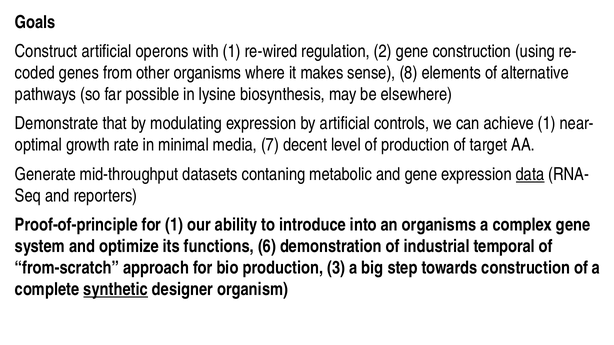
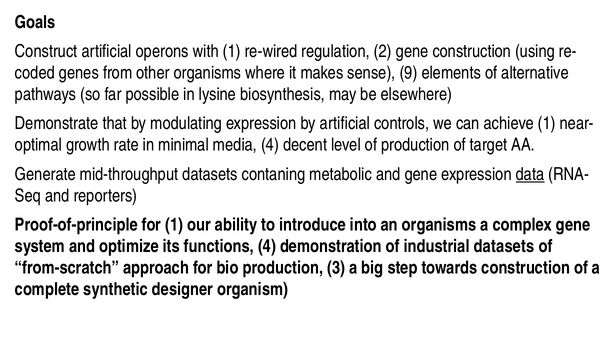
8: 8 -> 9 (409, 73)
media 7: 7 -> 4 (270, 145)
functions 6: 6 -> 4 (267, 247)
industrial temporal: temporal -> datasets (504, 247)
synthetic underline: present -> none (116, 290)
